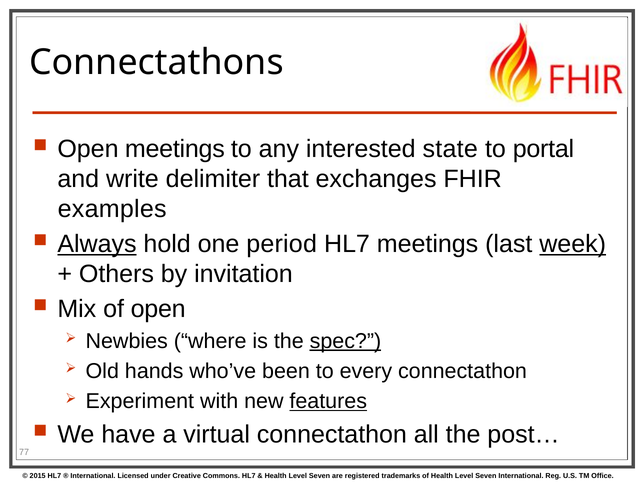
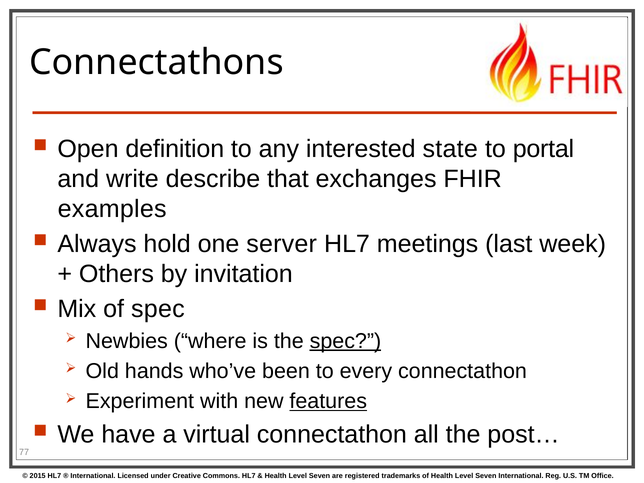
Open meetings: meetings -> definition (175, 149)
delimiter: delimiter -> describe (213, 179)
Always underline: present -> none (97, 244)
period: period -> server (282, 244)
week underline: present -> none (573, 244)
of open: open -> spec (158, 309)
